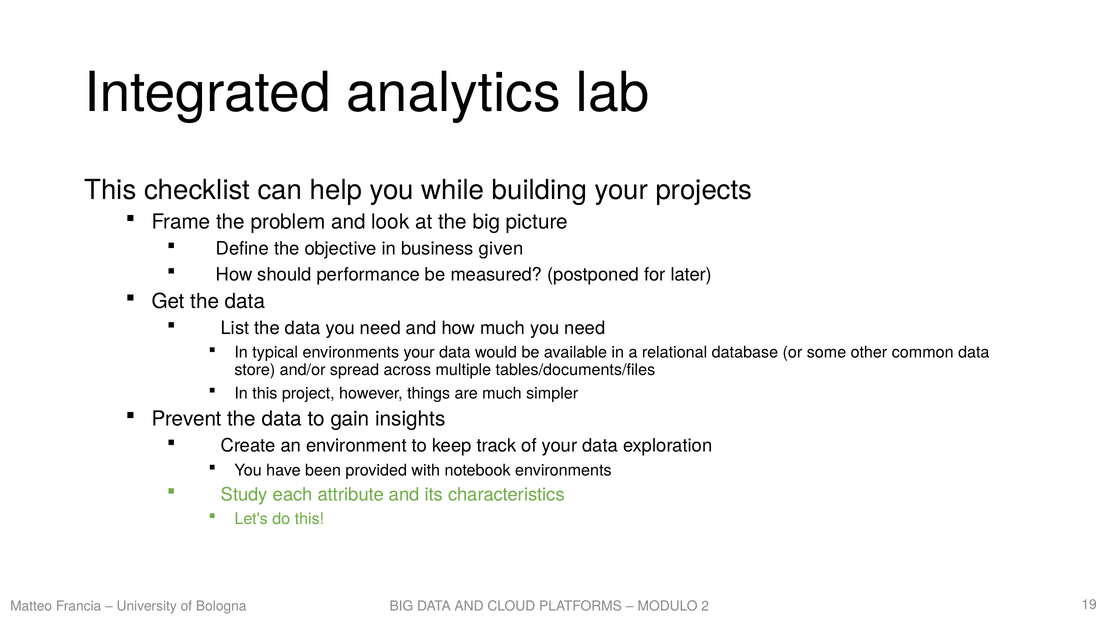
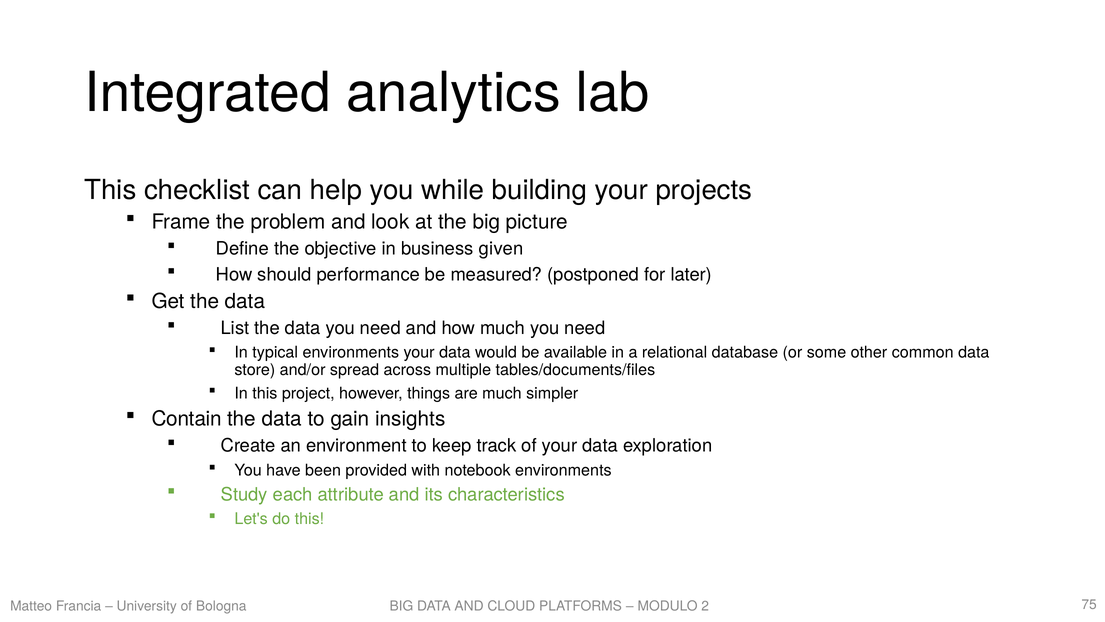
Prevent: Prevent -> Contain (187, 419)
19: 19 -> 75 (1089, 604)
